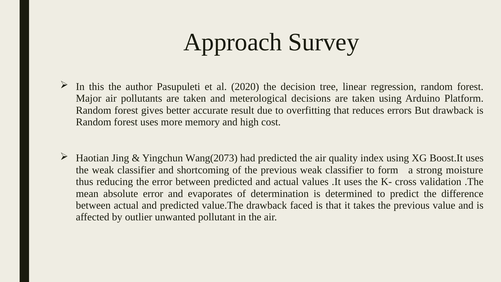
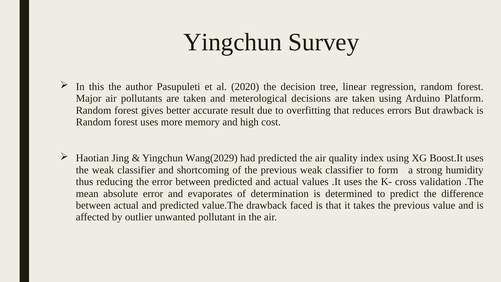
Approach: Approach -> Yingchun (233, 42)
Wang(2073: Wang(2073 -> Wang(2029 (212, 158)
moisture: moisture -> humidity (465, 170)
